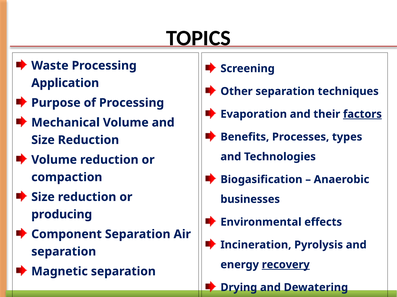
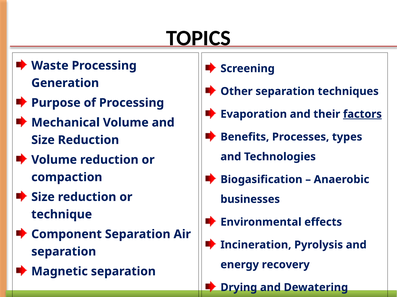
Application: Application -> Generation (65, 83)
producing: producing -> technique (62, 215)
recovery underline: present -> none (286, 265)
